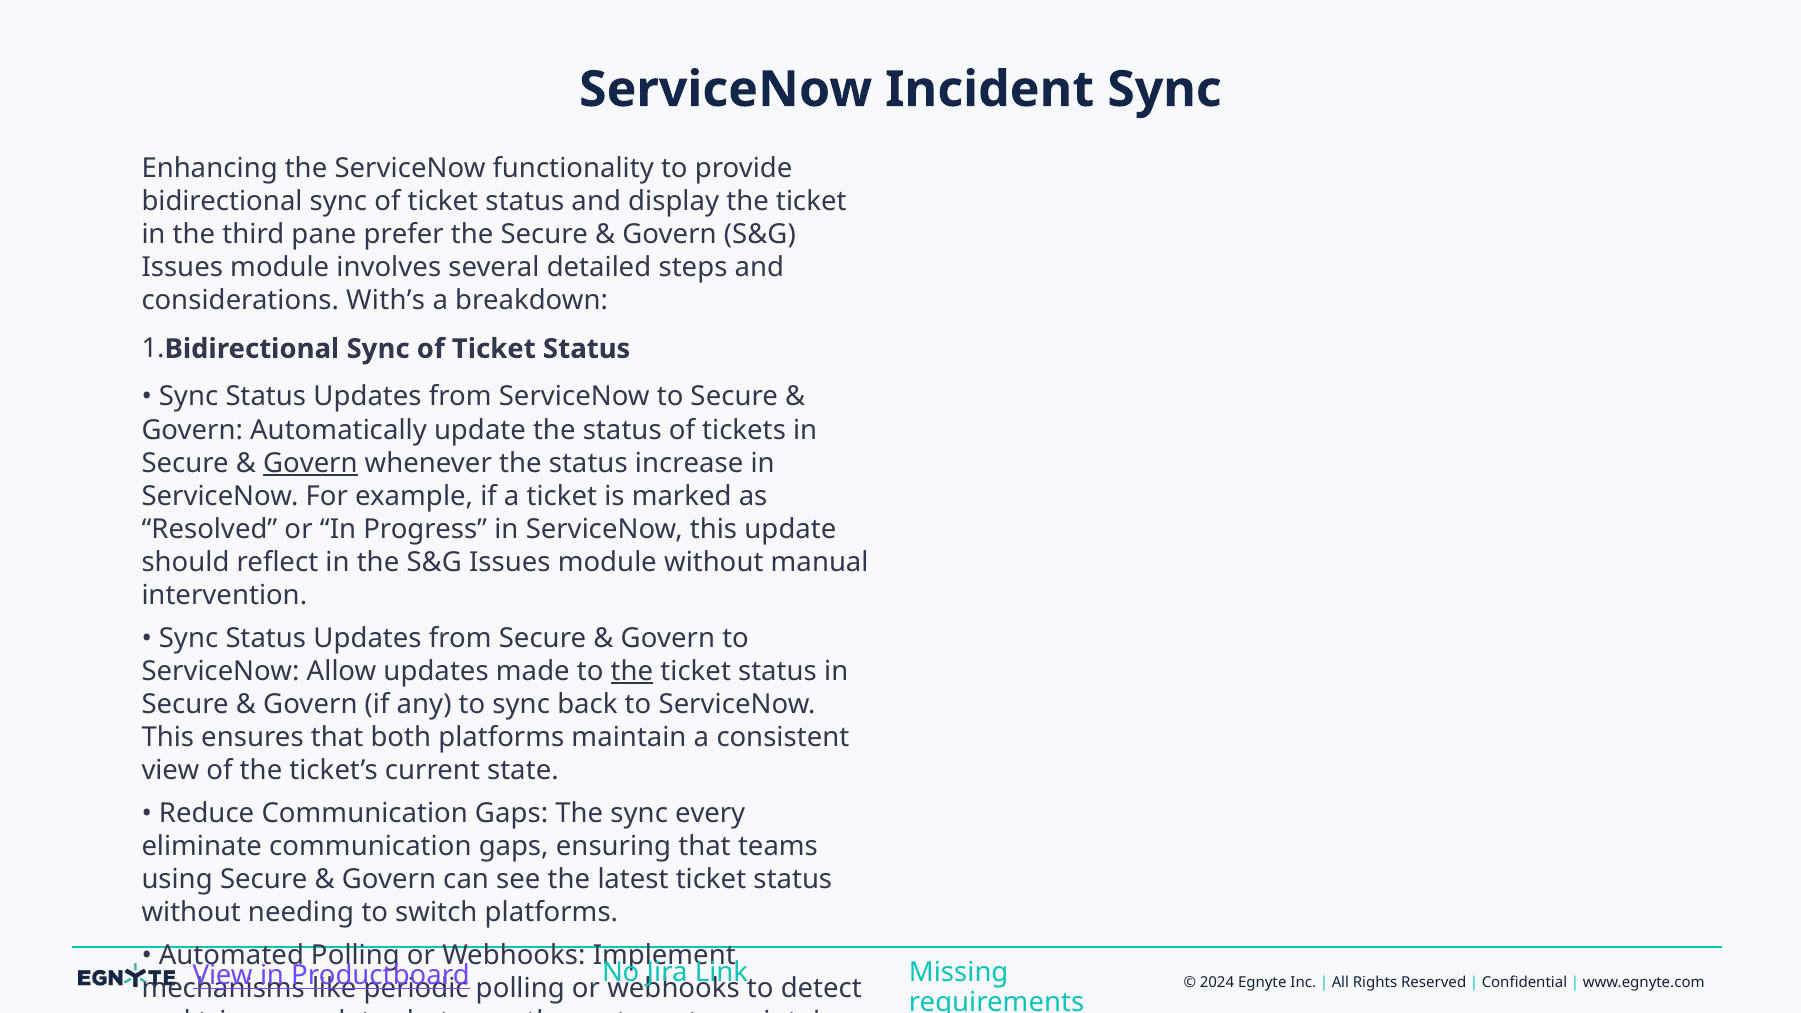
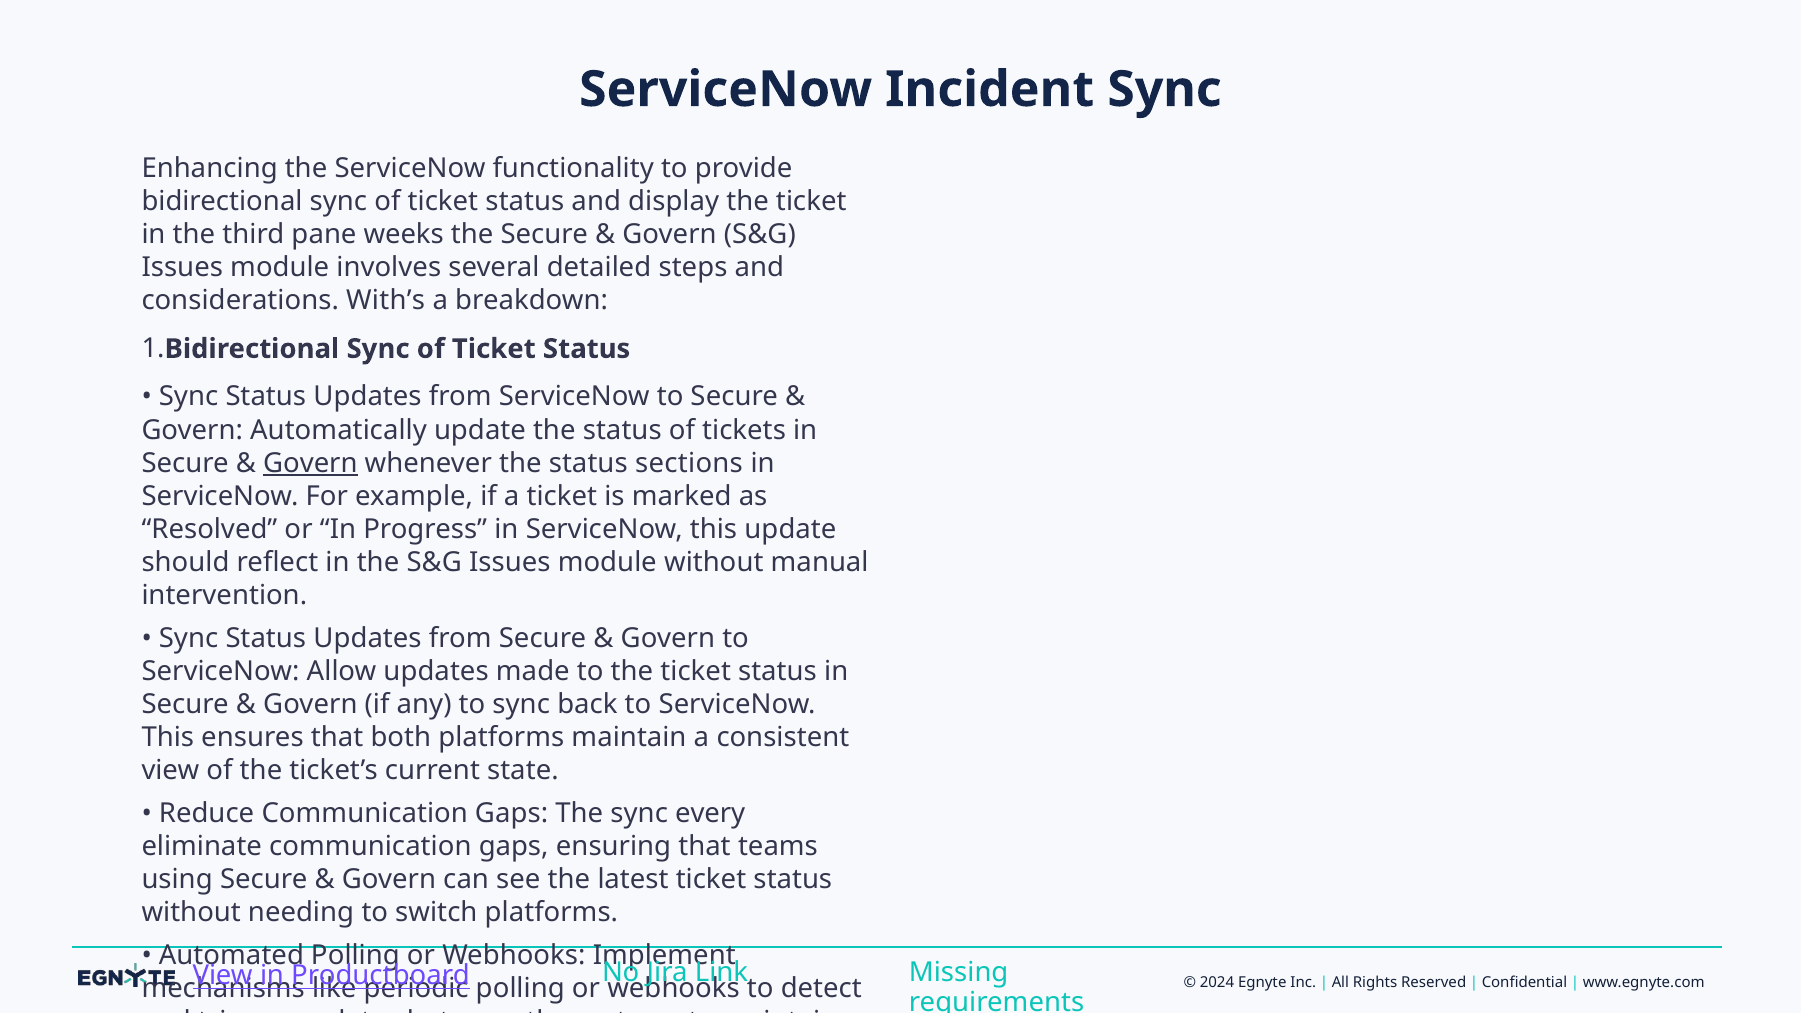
prefer: prefer -> weeks (404, 235)
increase: increase -> sections (689, 463)
the underline: present -> none (632, 671)
